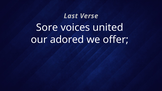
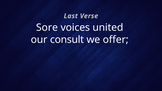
adored: adored -> consult (67, 40)
